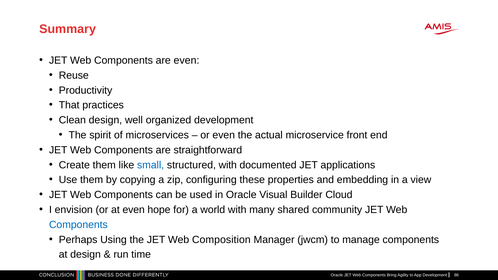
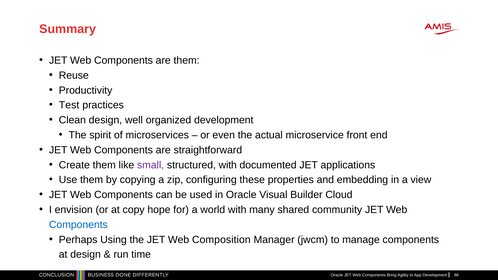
are even: even -> them (187, 60)
That: That -> Test (69, 105)
small colour: blue -> purple (151, 165)
at even: even -> copy (134, 210)
